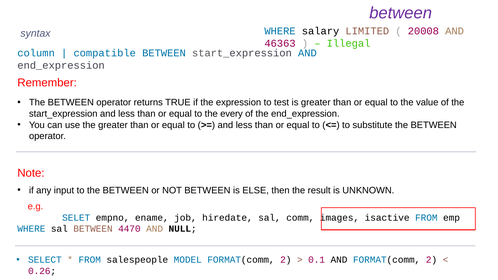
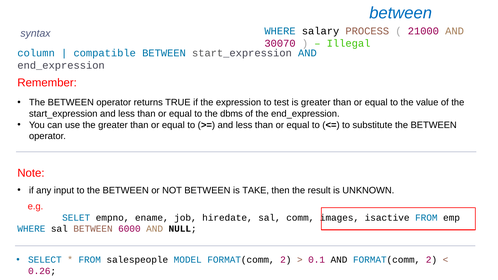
between colour: purple -> blue (401, 13)
LIMITED: LIMITED -> PROCESS (367, 31)
20008: 20008 -> 21000 (423, 31)
46363: 46363 -> 30070 (280, 44)
every: every -> dbms (232, 114)
ELSE: ELSE -> TAKE (256, 190)
4470: 4470 -> 6000 (129, 229)
